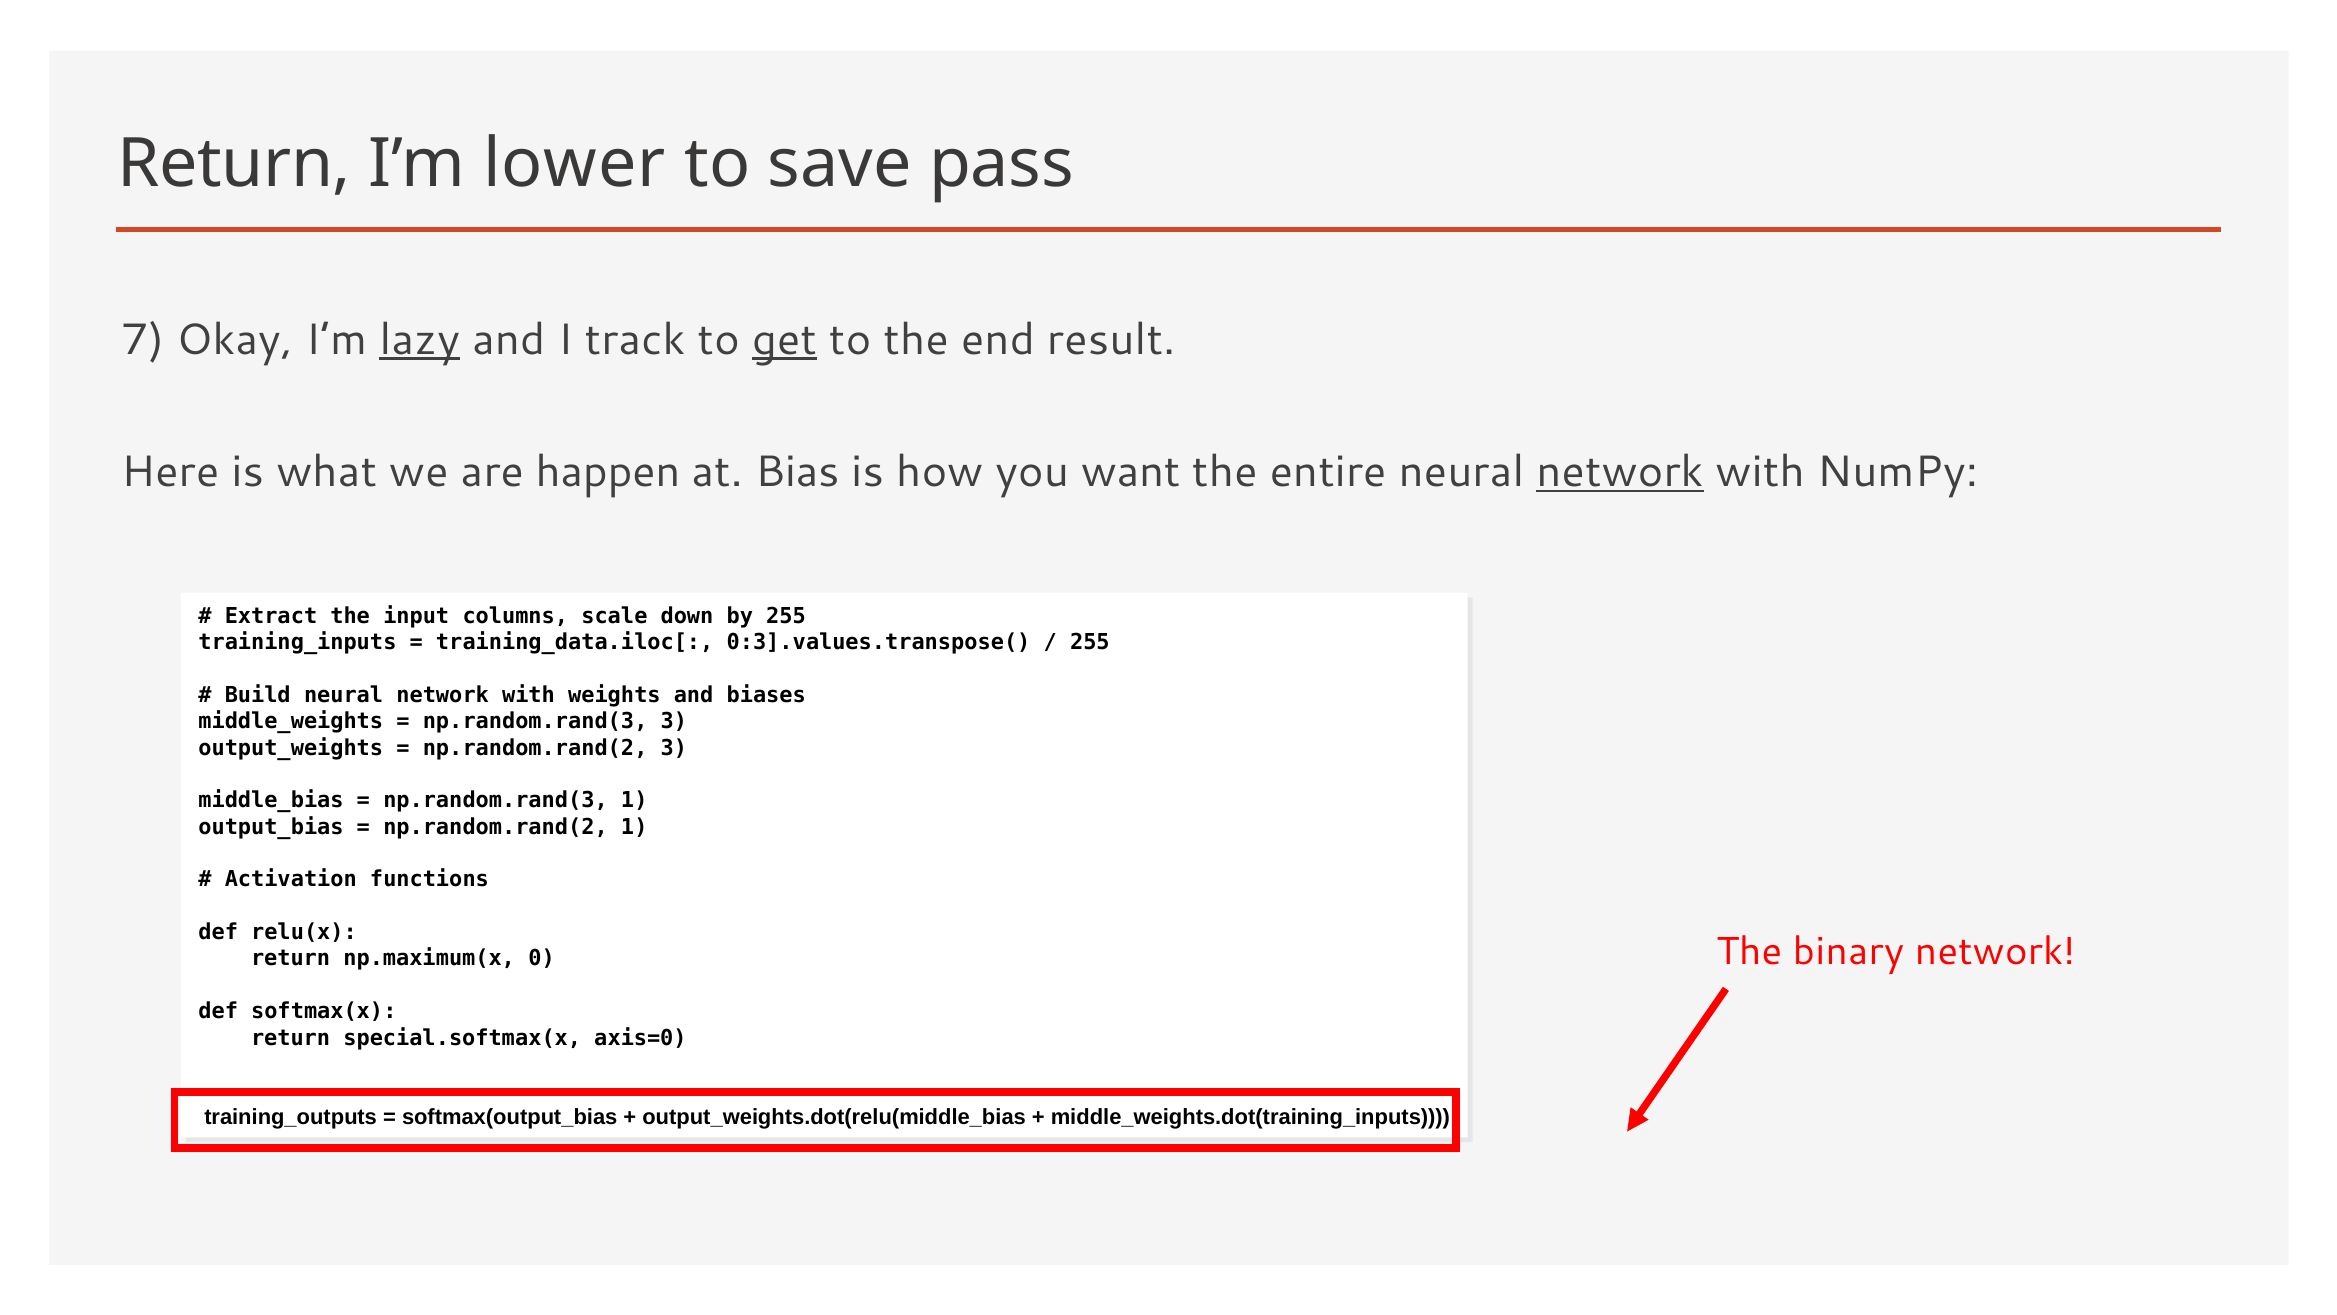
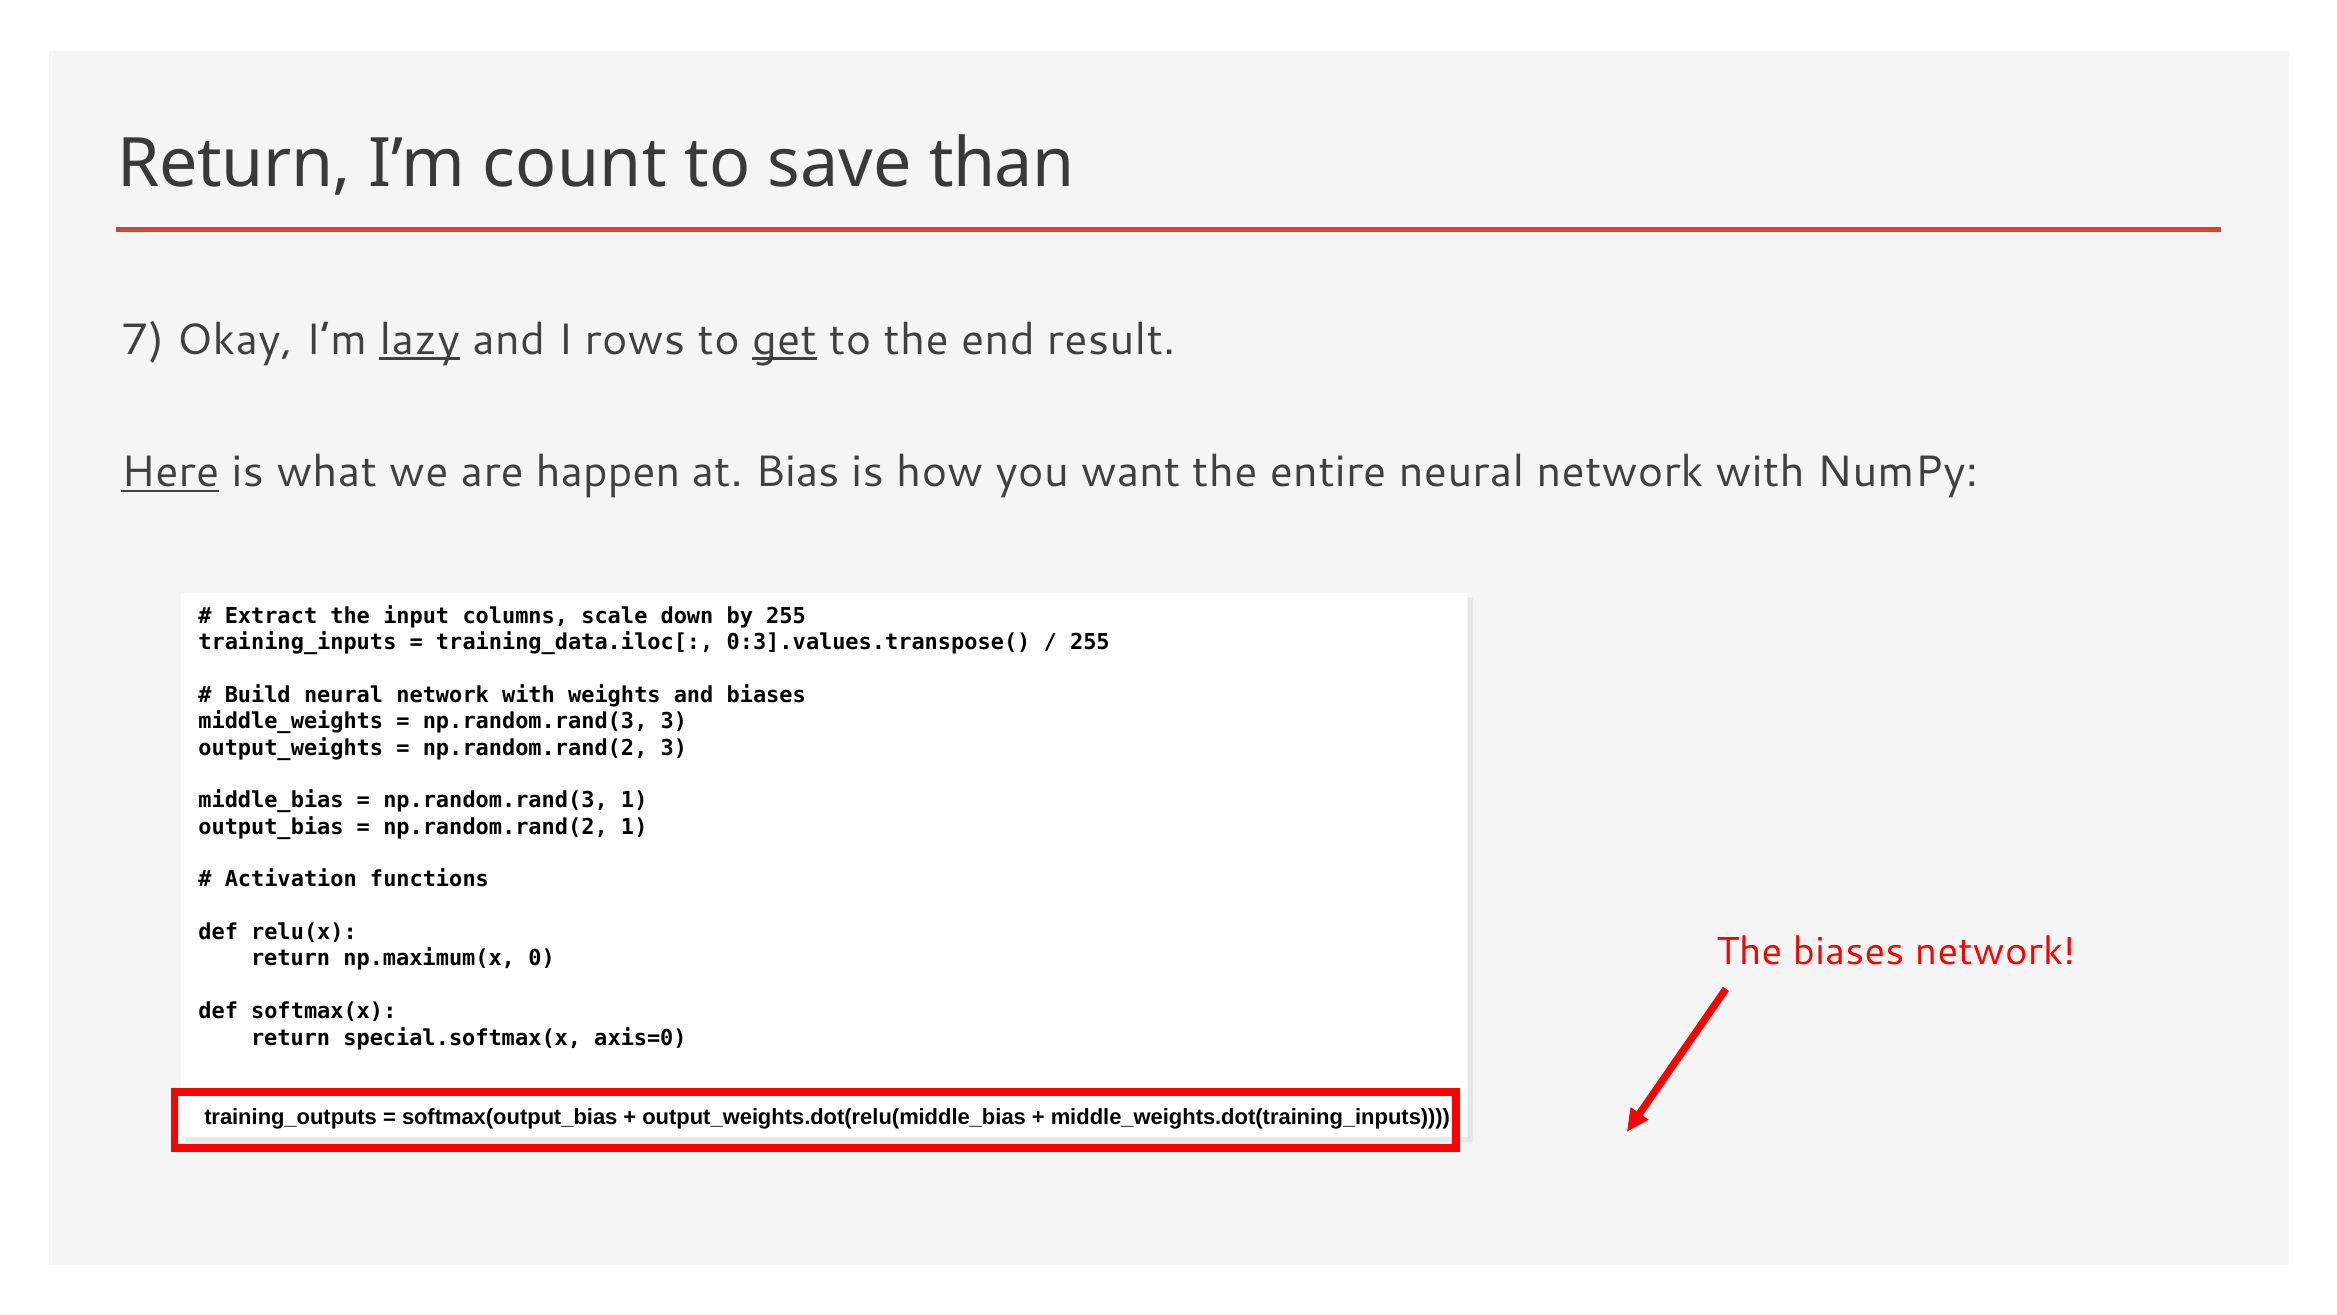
lower: lower -> count (575, 164)
pass: pass -> than (1002, 164)
track: track -> rows (635, 340)
Here underline: none -> present (170, 472)
network underline: present -> none (1620, 472)
The binary: binary -> biases (1849, 951)
